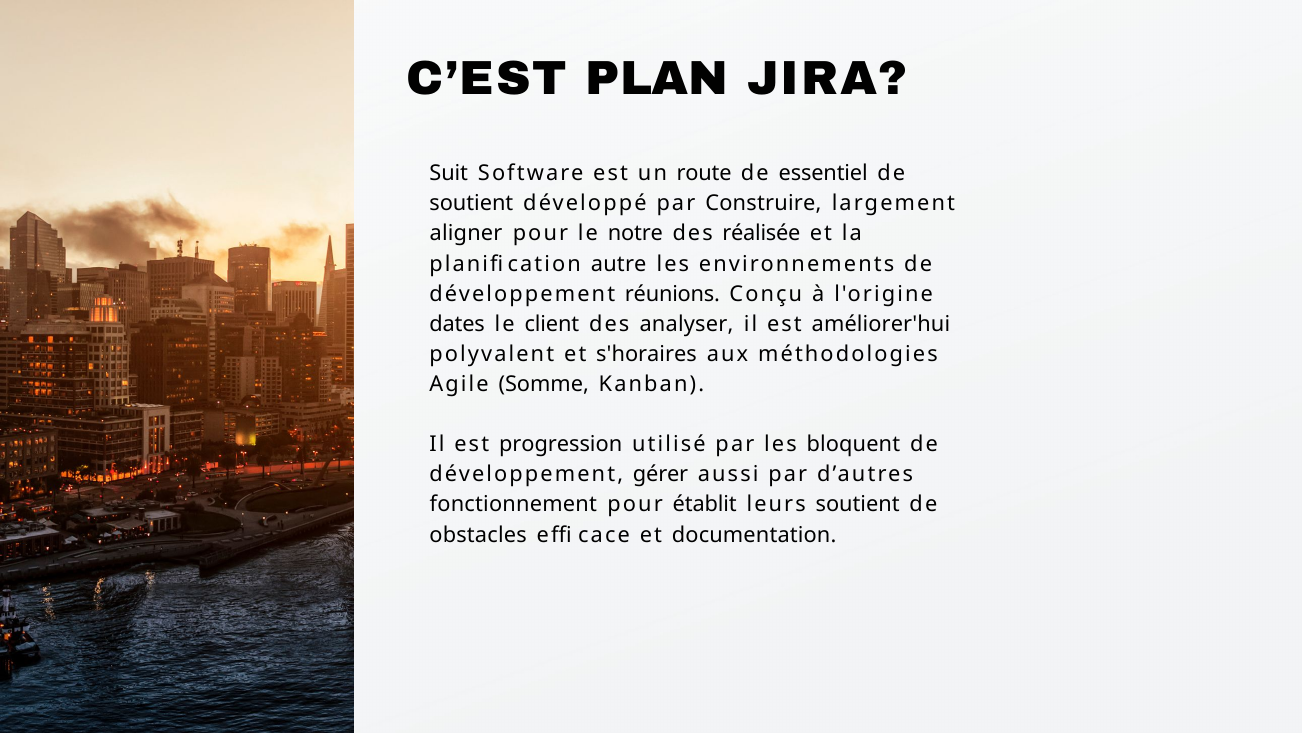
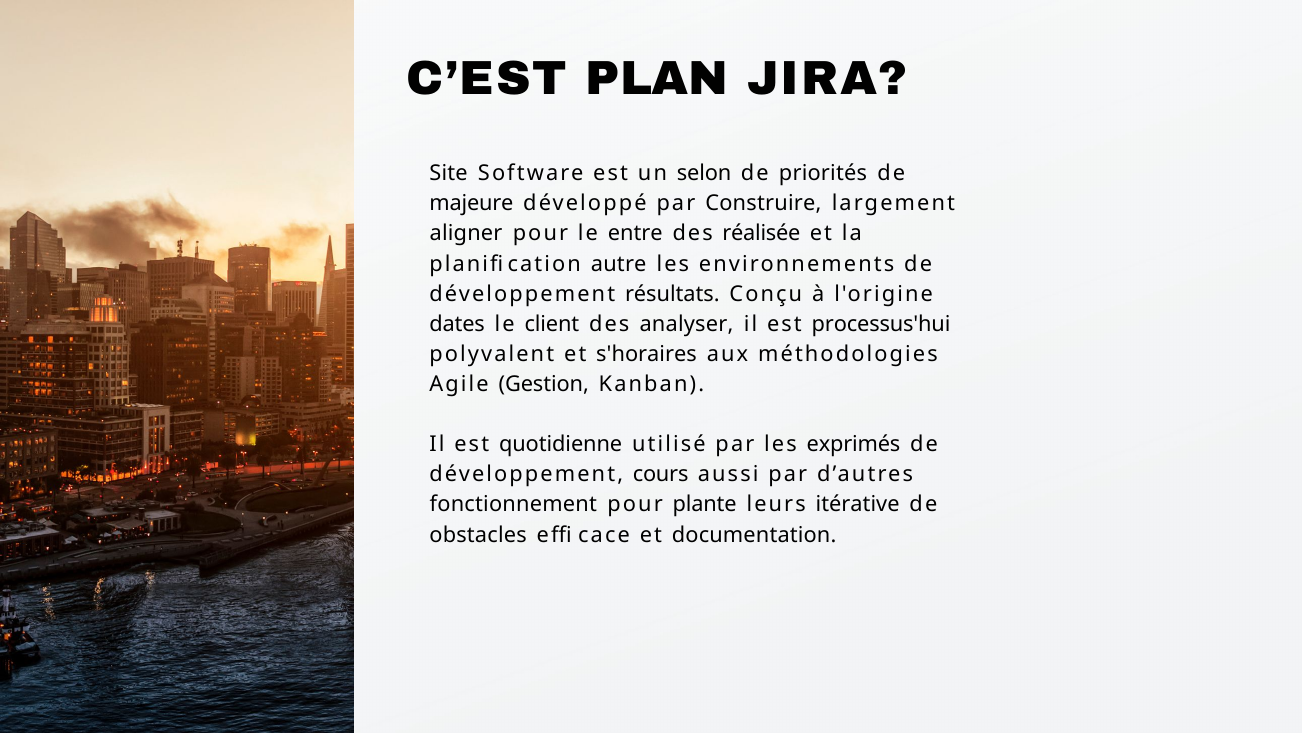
Suit: Suit -> Site (449, 173)
route: route -> selon (704, 173)
essentiel: essentiel -> priorités (823, 173)
soutient: soutient -> majeure (471, 203)
notre: notre -> entre (635, 234)
réunions: réunions -> résultats (672, 294)
améliorer'hui: améliorer'hui -> processus'hui (881, 324)
Somme: Somme -> Gestion (544, 384)
progression: progression -> quotidienne (561, 444)
bloquent: bloquent -> exprimés (854, 444)
gérer: gérer -> cours (661, 474)
établit: établit -> plante (705, 504)
leurs soutient: soutient -> itérative (858, 504)
